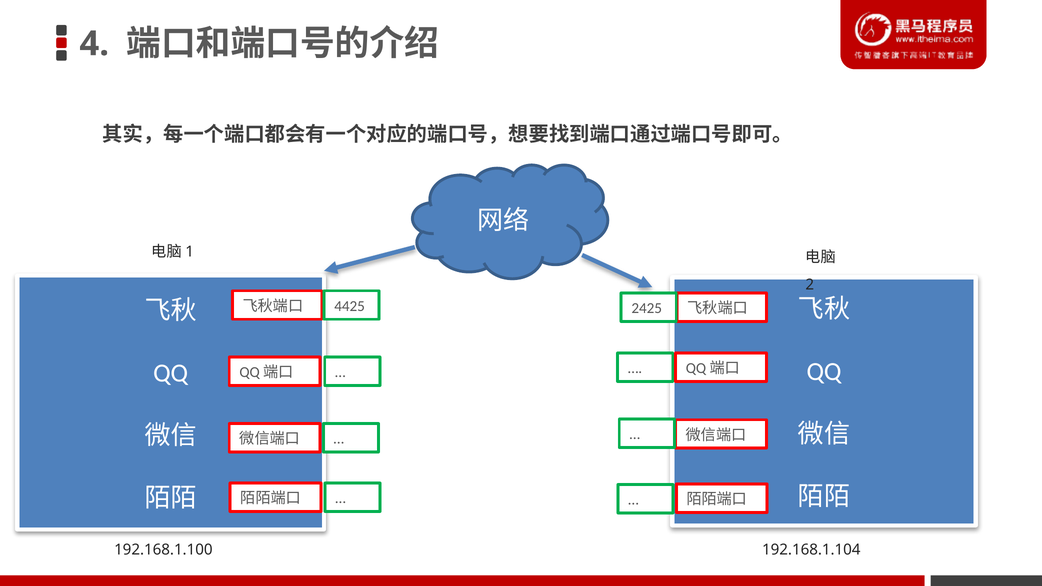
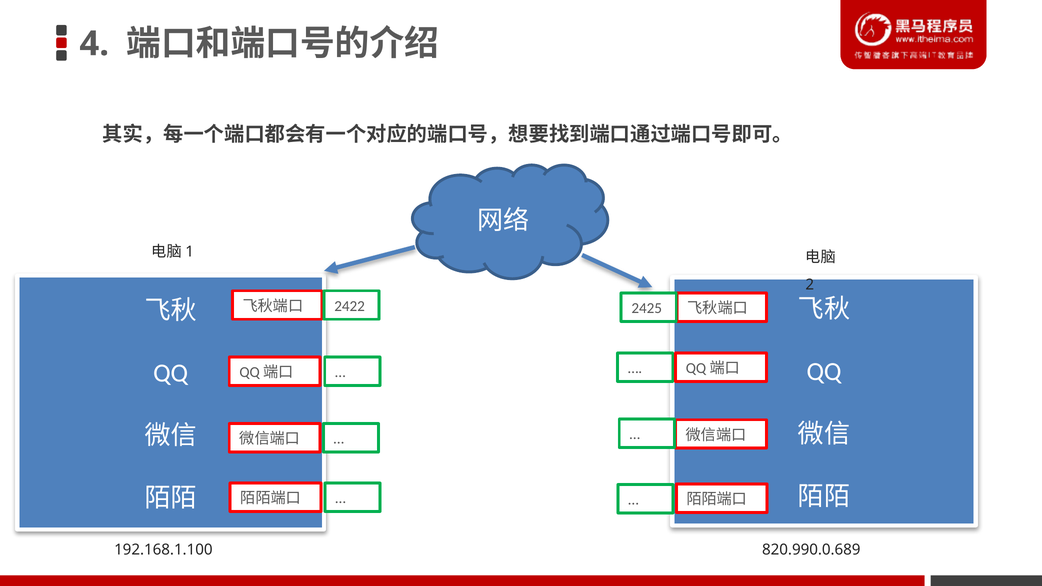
4425: 4425 -> 2422 (350, 306)
192.168.1.104: 192.168.1.104 -> 820.990.0.689 (811, 550)
